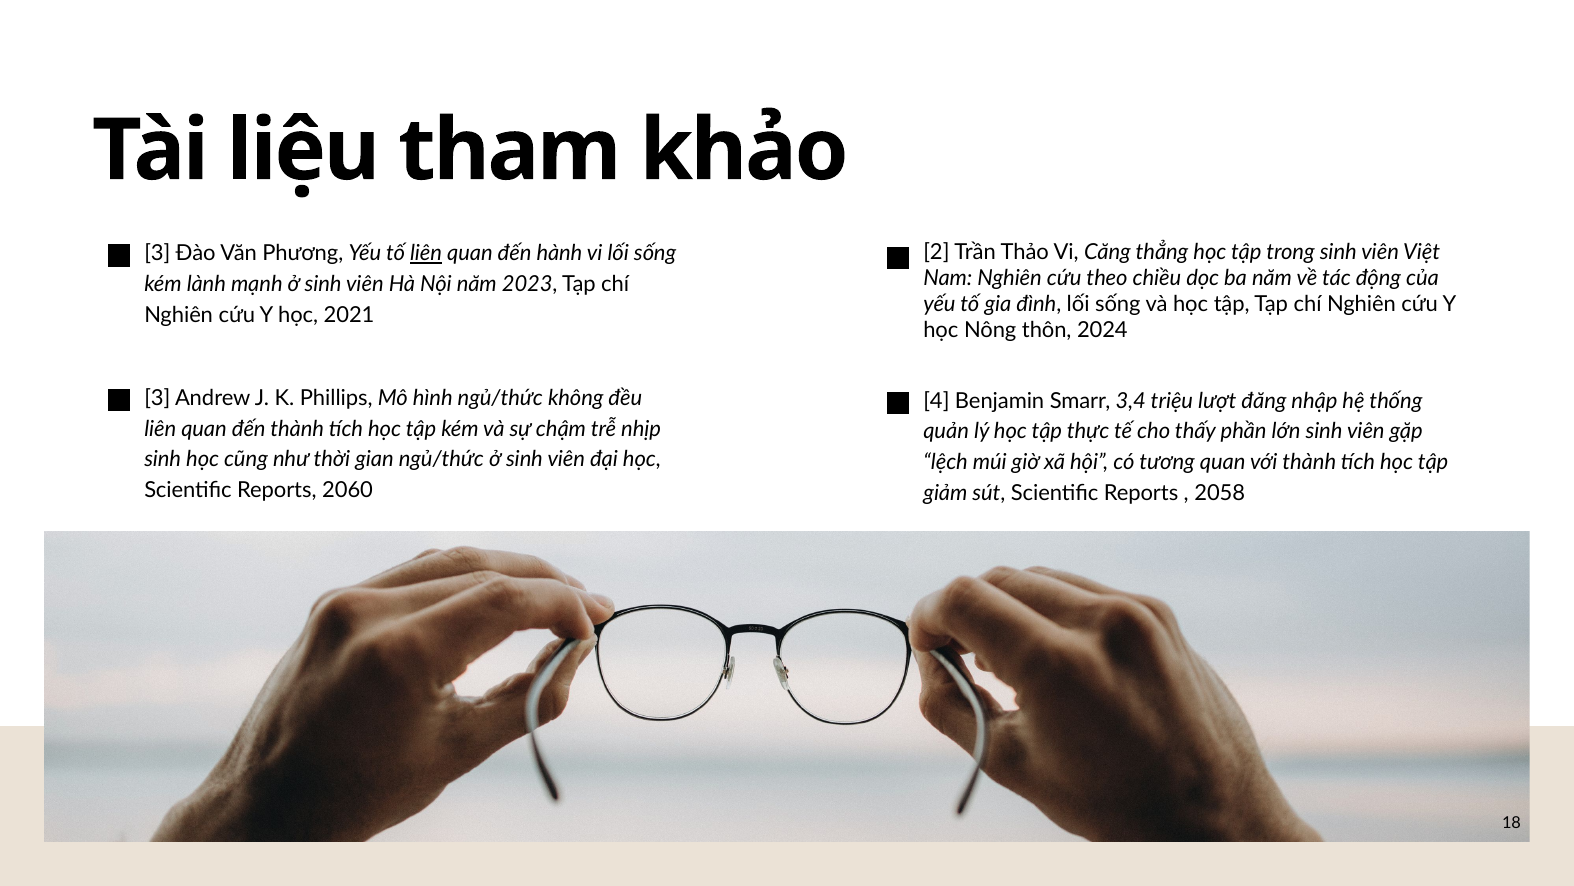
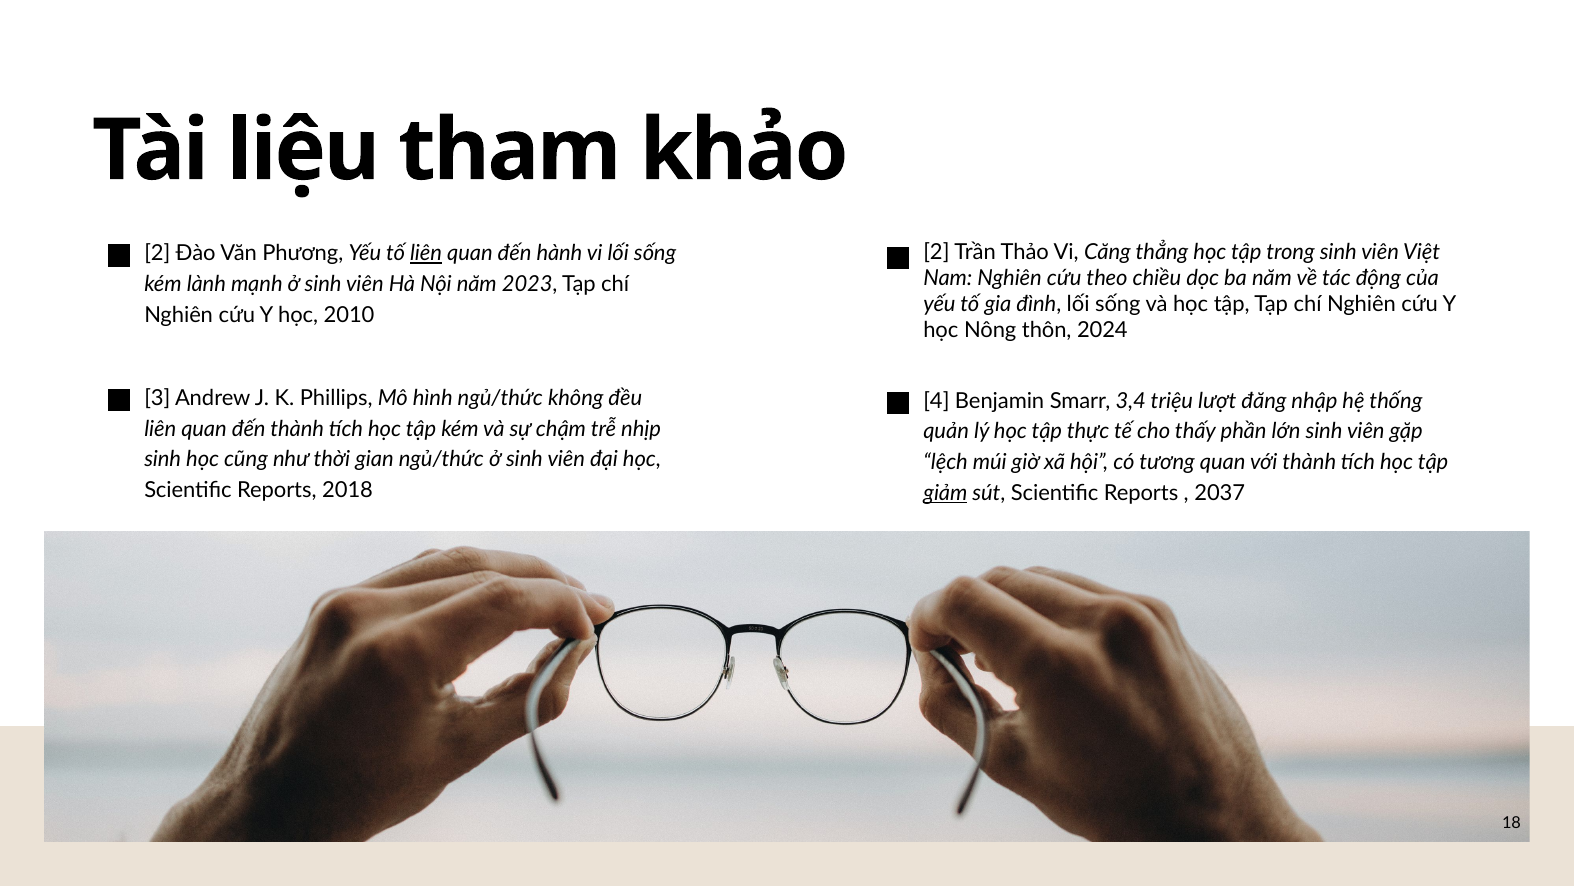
3: 3 -> 2 (157, 253)
2021: 2021 -> 2010 (349, 315)
2060: 2060 -> 2018 (348, 490)
giảm underline: none -> present (945, 492)
2058: 2058 -> 2037 (1220, 492)
